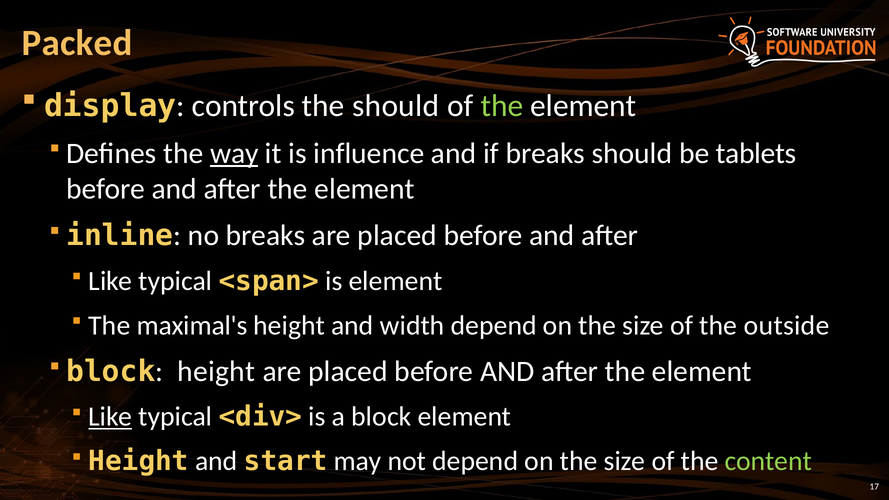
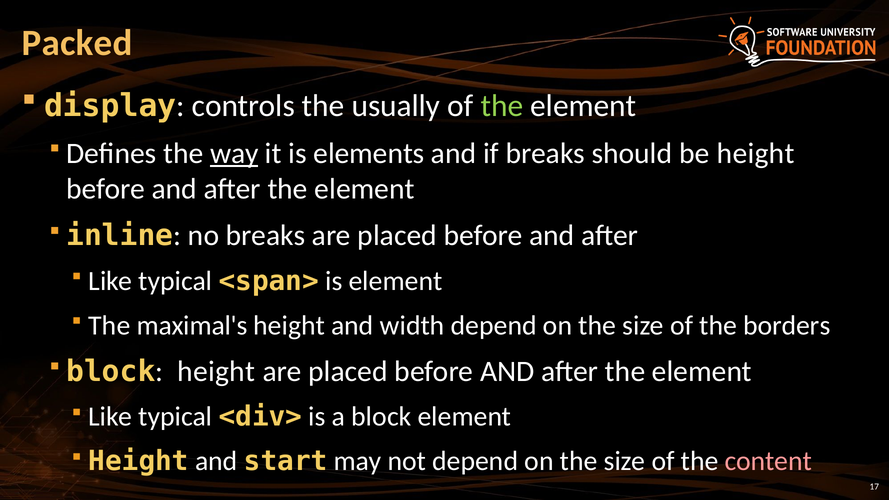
the should: should -> usually (396, 106)
influence: influence -> elements (369, 153)
be tablets: tablets -> height (756, 153)
outside: outside -> borders (787, 326)
Like underline: present -> none (110, 417)
content colour: light green -> pink (768, 461)
